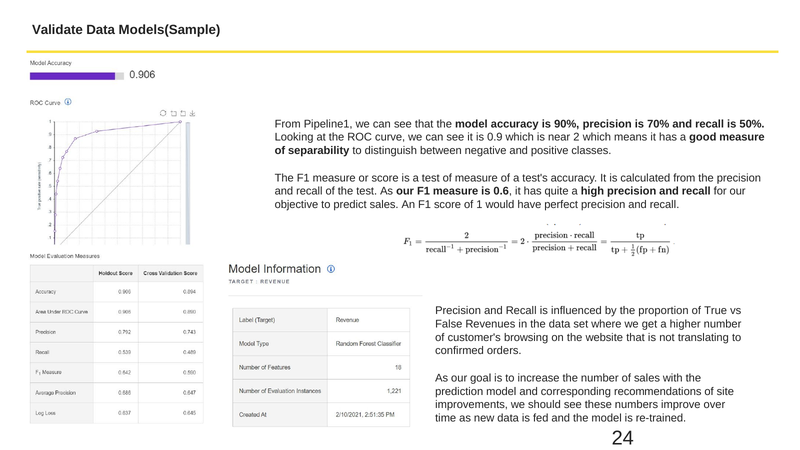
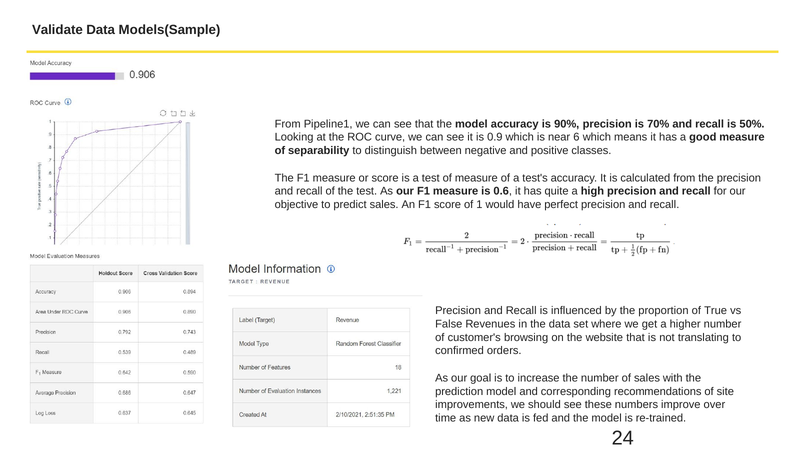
2: 2 -> 6 (576, 137)
